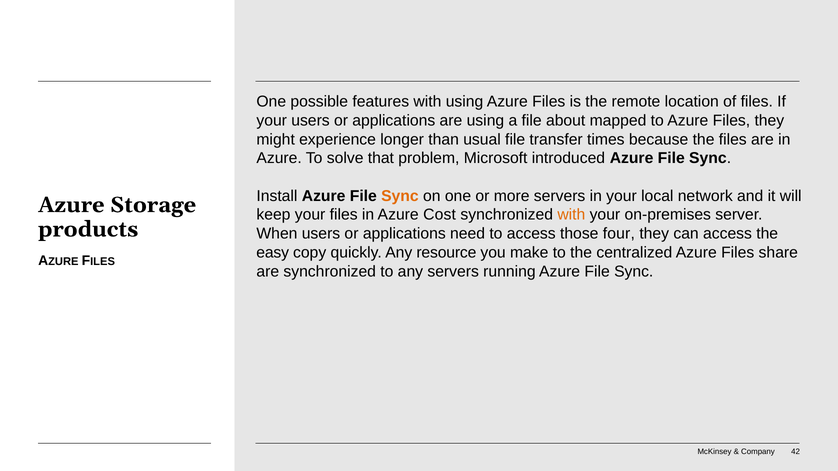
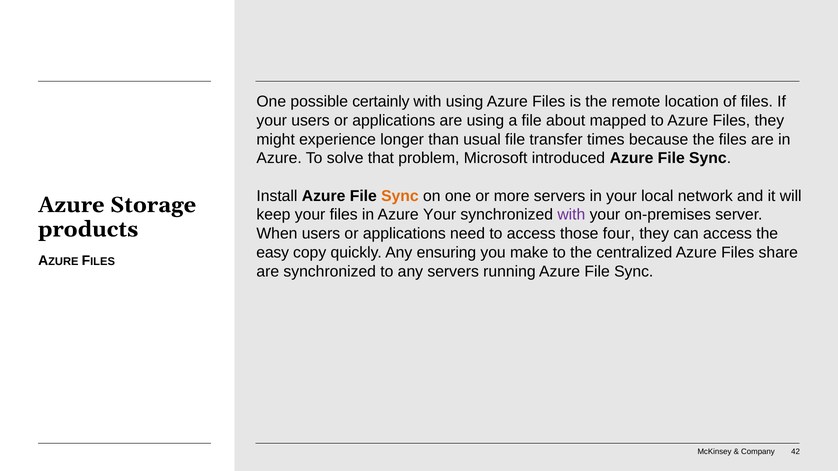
features: features -> certainly (381, 102)
Azure Cost: Cost -> Your (440, 215)
with colour: orange -> purple (571, 215)
resource: resource -> ensuring (446, 253)
